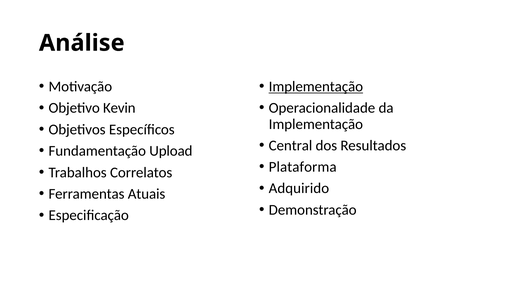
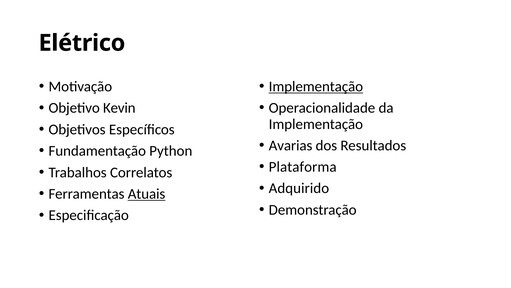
Análise: Análise -> Elétrico (82, 43)
Central: Central -> Avarias (291, 145)
Upload: Upload -> Python (171, 151)
Atuais underline: none -> present (147, 194)
